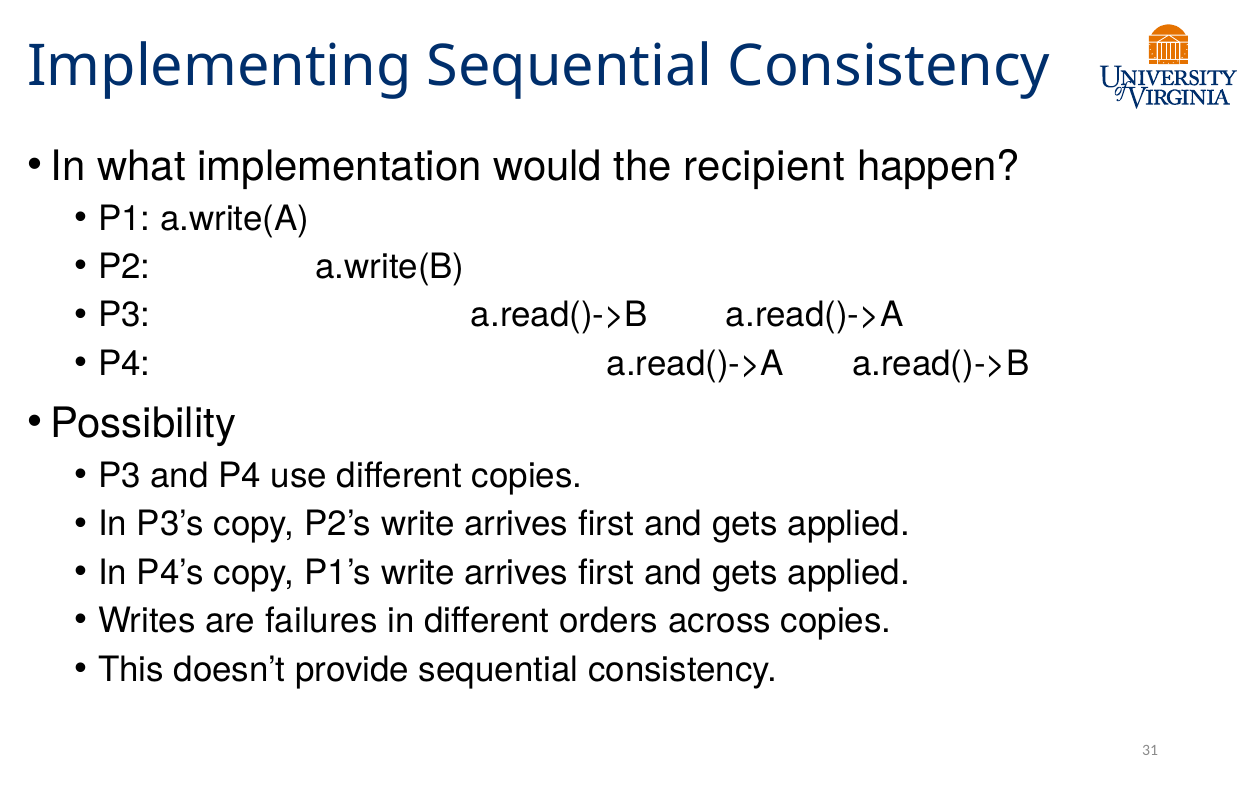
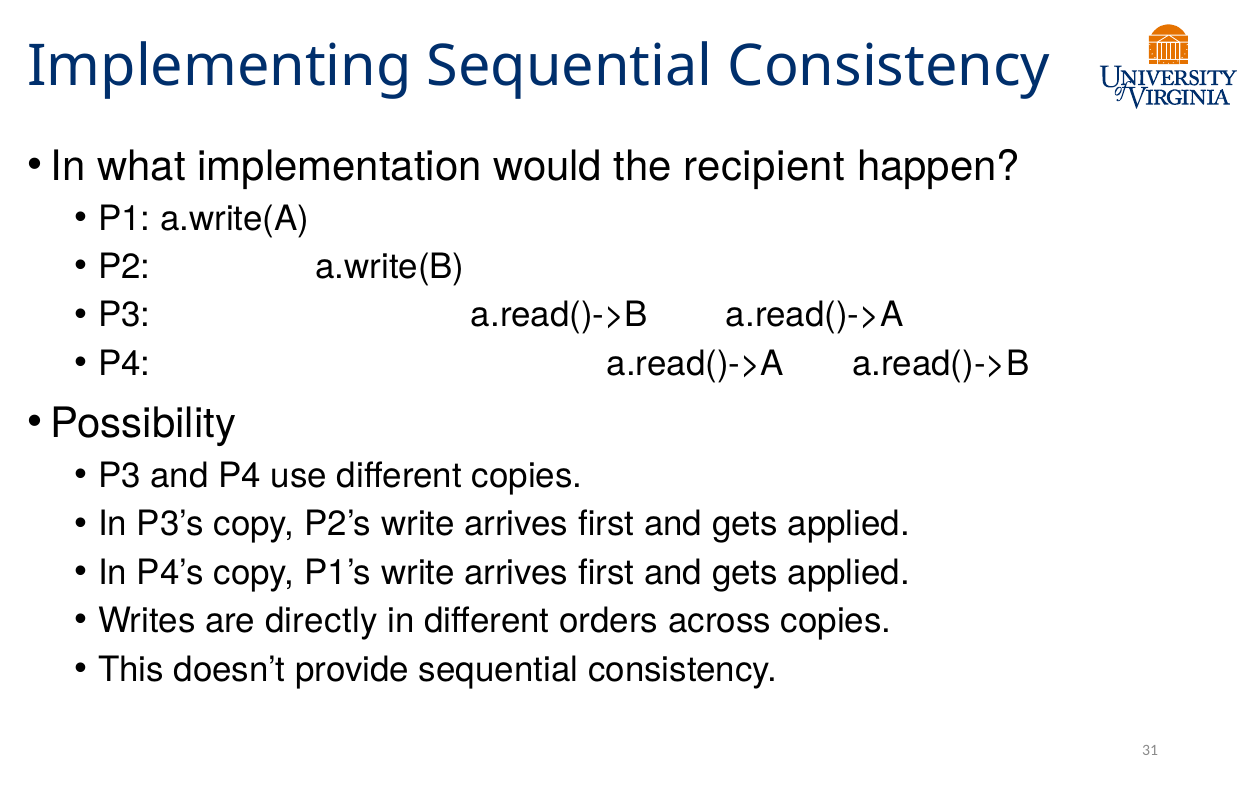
failures: failures -> directly (321, 621)
